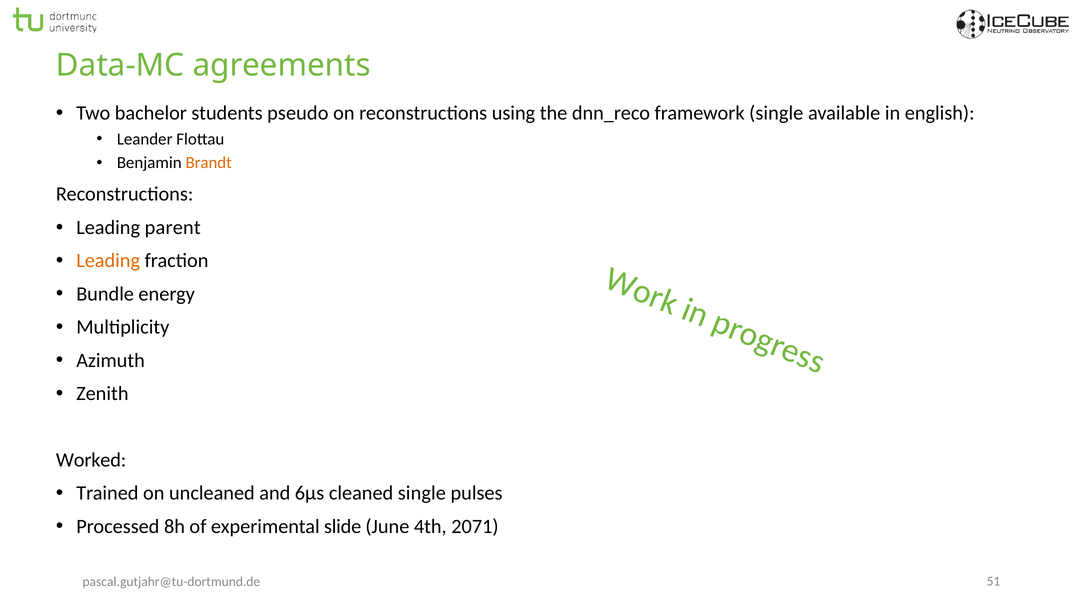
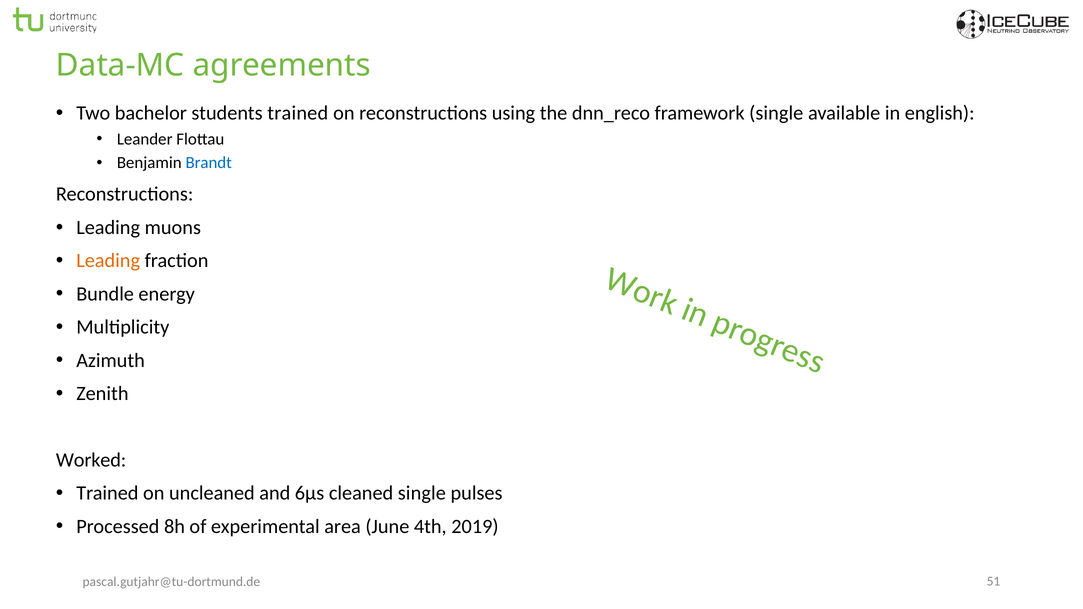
students pseudo: pseudo -> trained (298, 113)
Brandt colour: orange -> blue (209, 163)
parent: parent -> muons (173, 228)
slide: slide -> area (343, 527)
2071: 2071 -> 2019 (475, 527)
